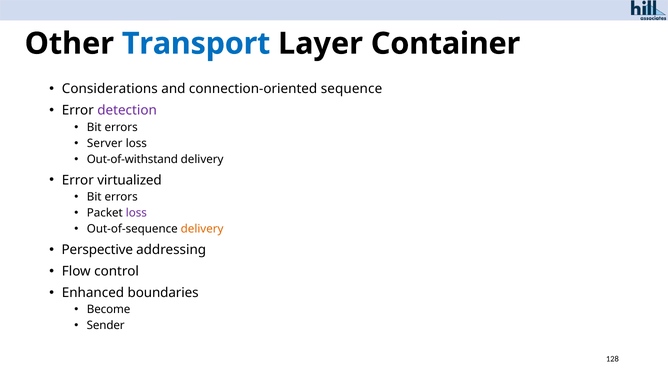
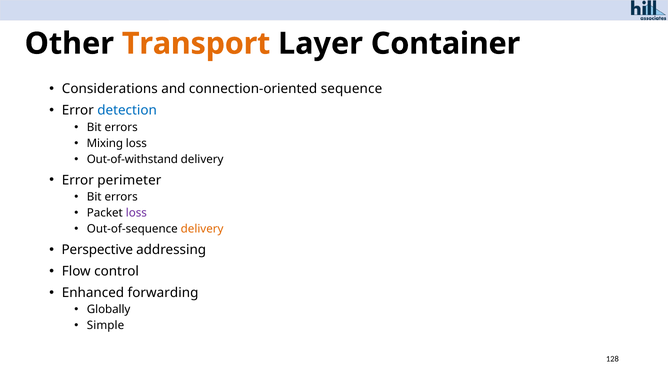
Transport colour: blue -> orange (196, 44)
detection colour: purple -> blue (127, 110)
Server: Server -> Mixing (105, 143)
virtualized: virtualized -> perimeter (129, 180)
boundaries: boundaries -> forwarding (163, 292)
Become: Become -> Globally (109, 309)
Sender: Sender -> Simple (106, 325)
